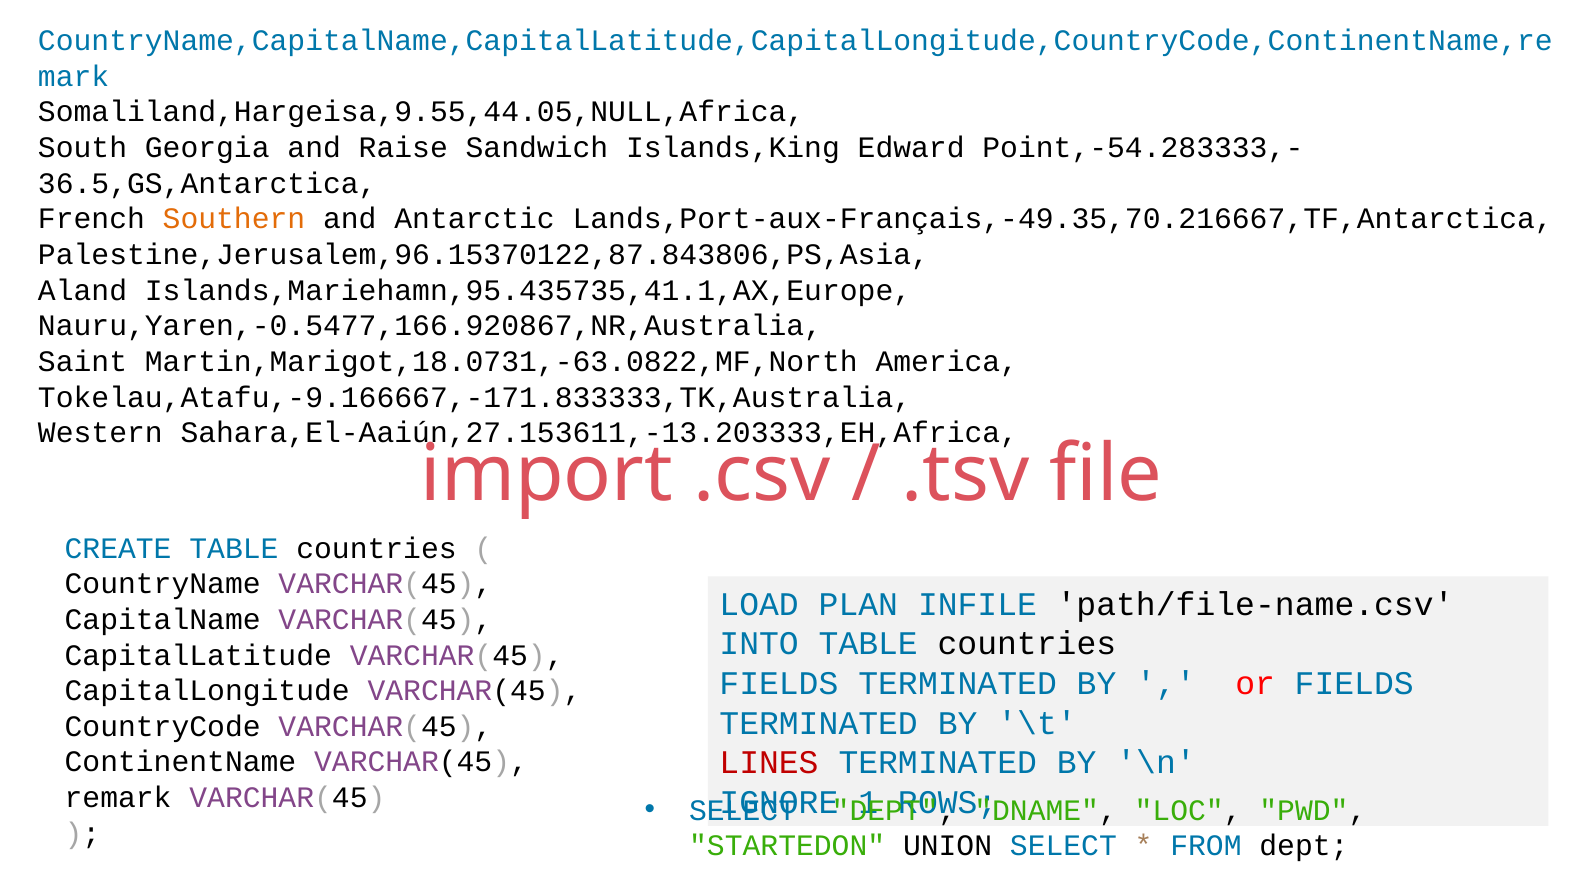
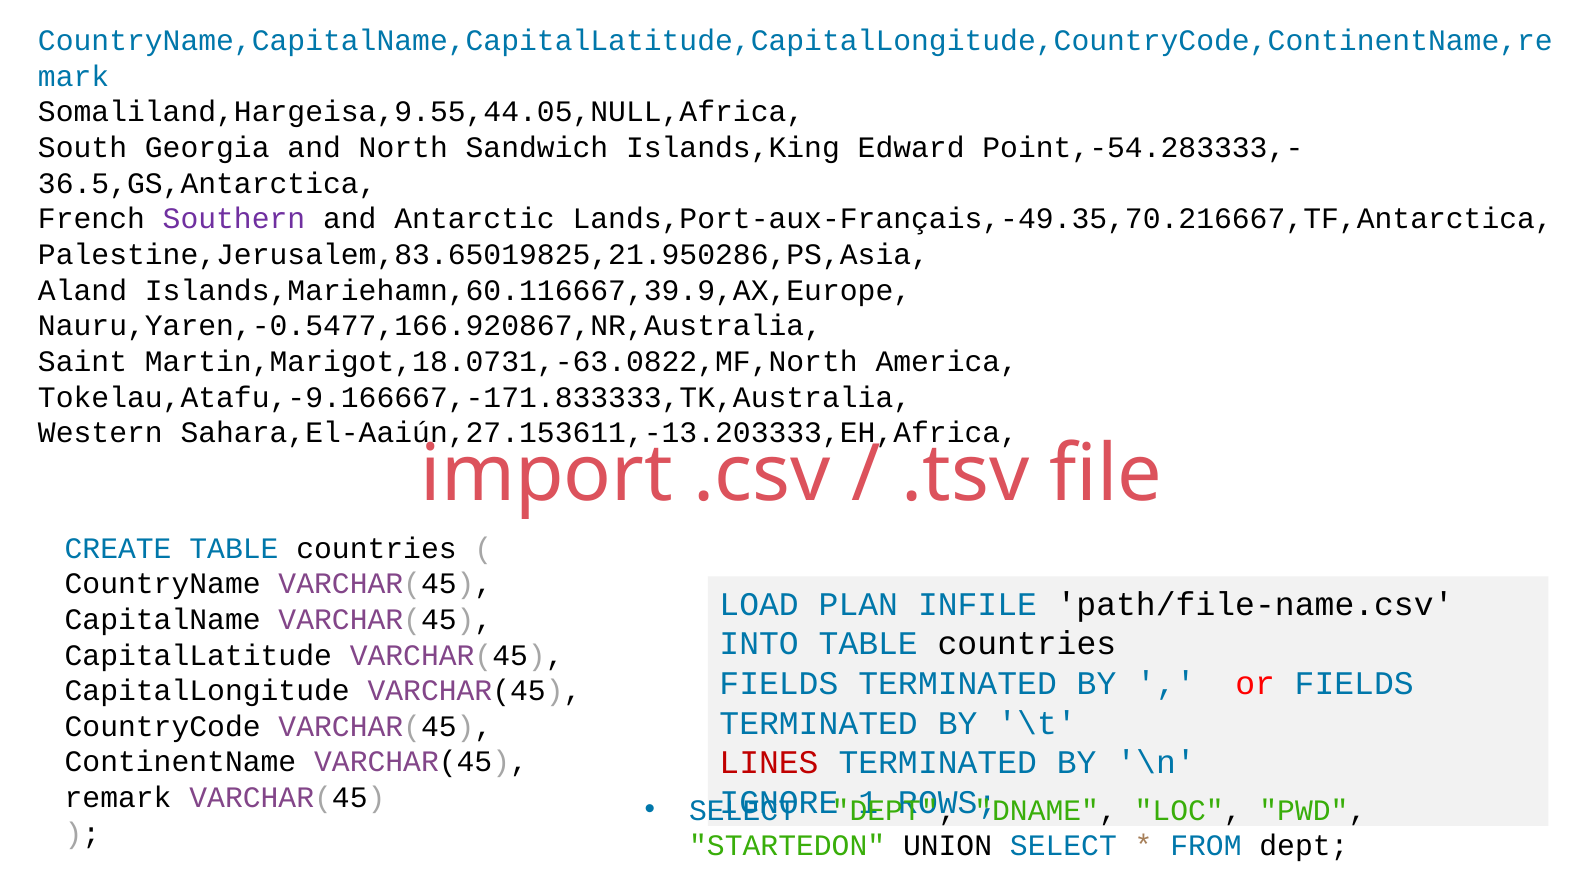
Raise: Raise -> North (403, 148)
Southern colour: orange -> purple (234, 219)
Palestine,Jerusalem,96.15370122,87.843806,PS,Asia: Palestine,Jerusalem,96.15370122,87.843806,PS,Asia -> Palestine,Jerusalem,83.65019825,21.950286,PS,Asia (483, 255)
Islands,Mariehamn,95.435735,41.1,AX,Europe: Islands,Mariehamn,95.435735,41.1,AX,Europe -> Islands,Mariehamn,60.116667,39.9,AX,Europe (528, 290)
